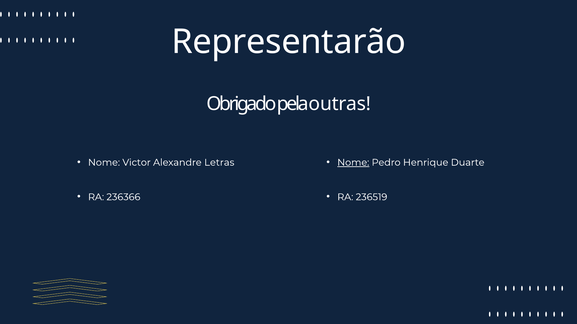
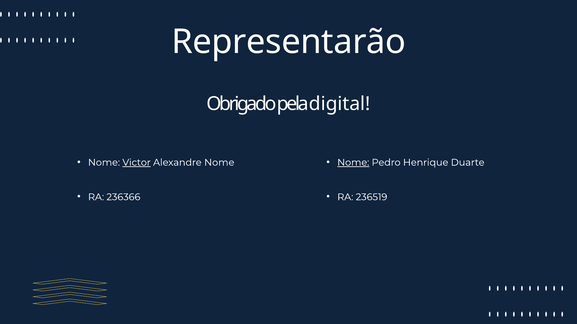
outras: outras -> digital (340, 104)
Victor underline: none -> present (137, 163)
Alexandre Letras: Letras -> Nome (219, 163)
